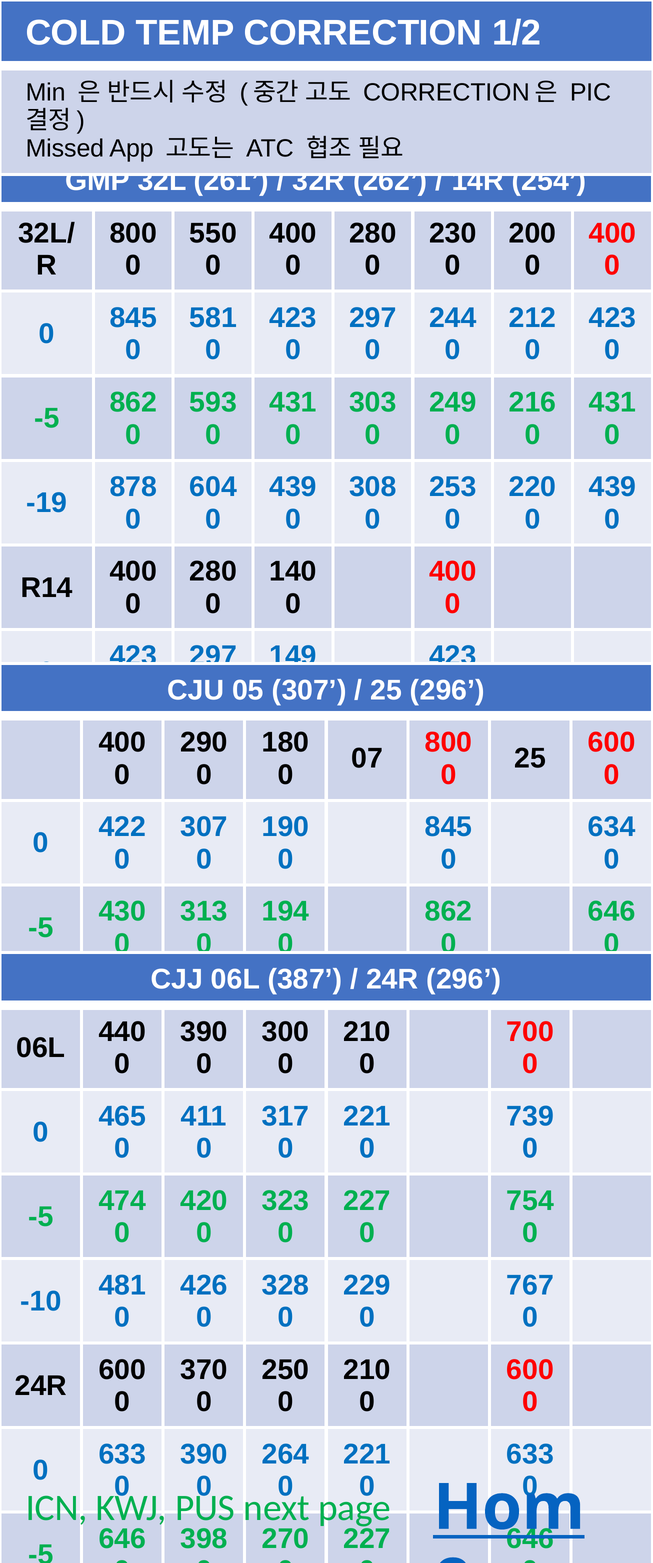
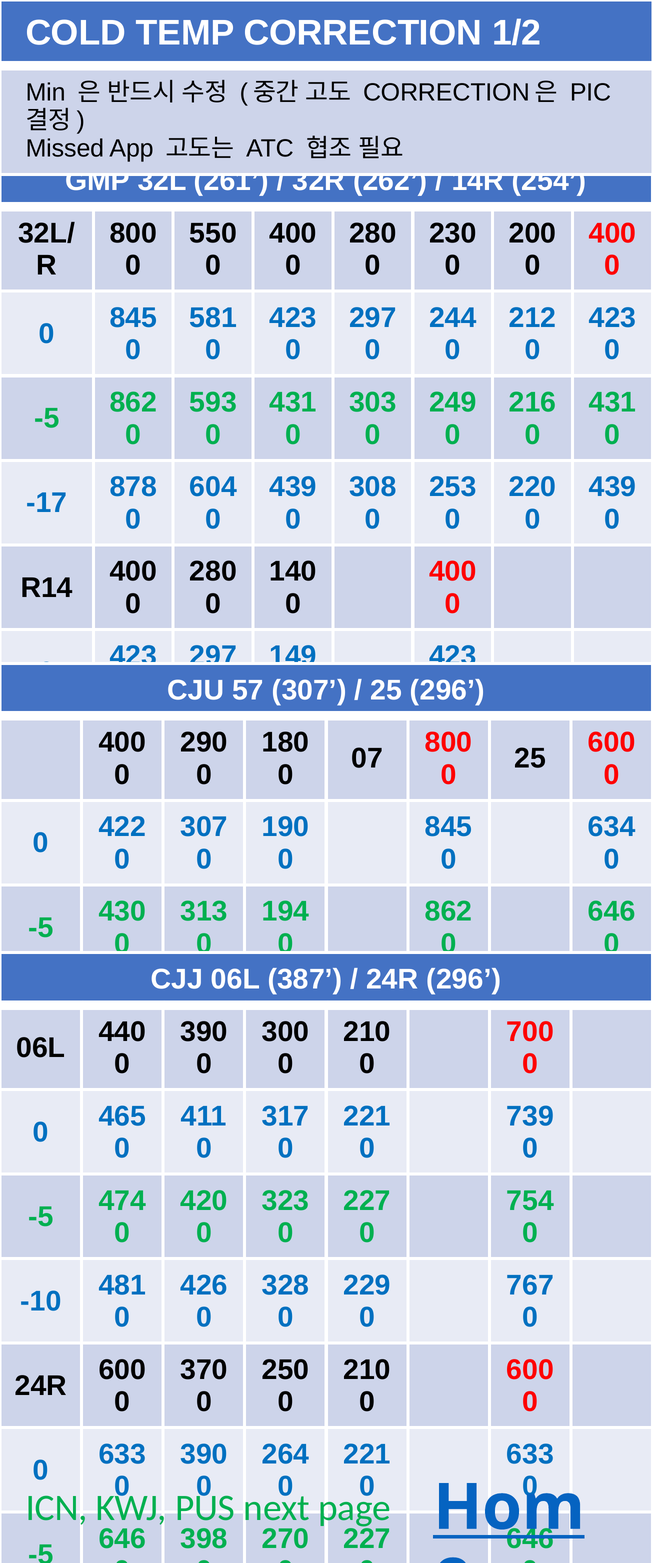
-19: -19 -> -17 (47, 503)
05: 05 -> 57 (248, 690)
